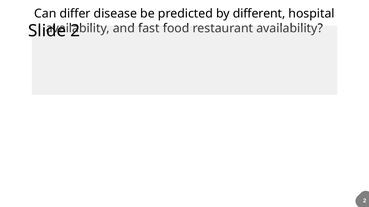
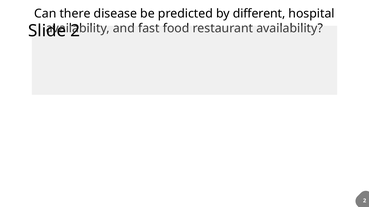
differ: differ -> there (75, 14)
